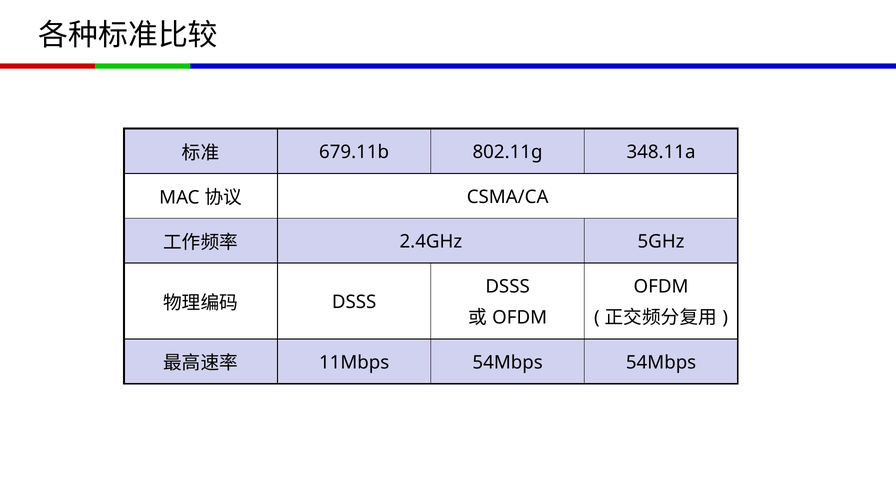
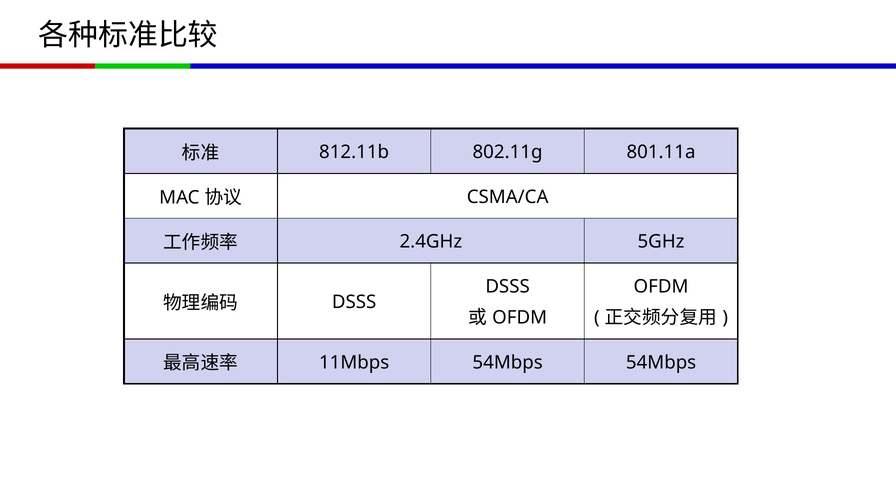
679.11b: 679.11b -> 812.11b (354, 152)
348.11a: 348.11a -> 801.11a (661, 152)
